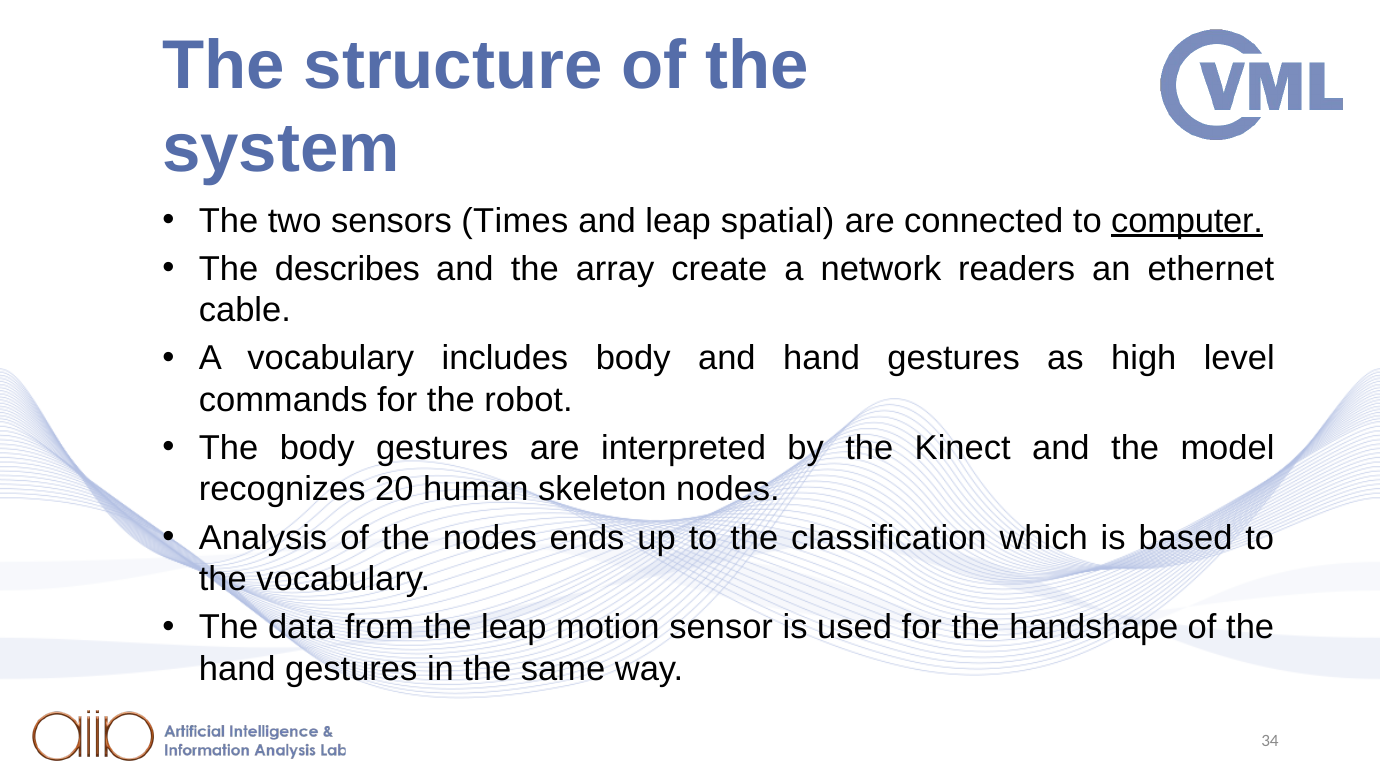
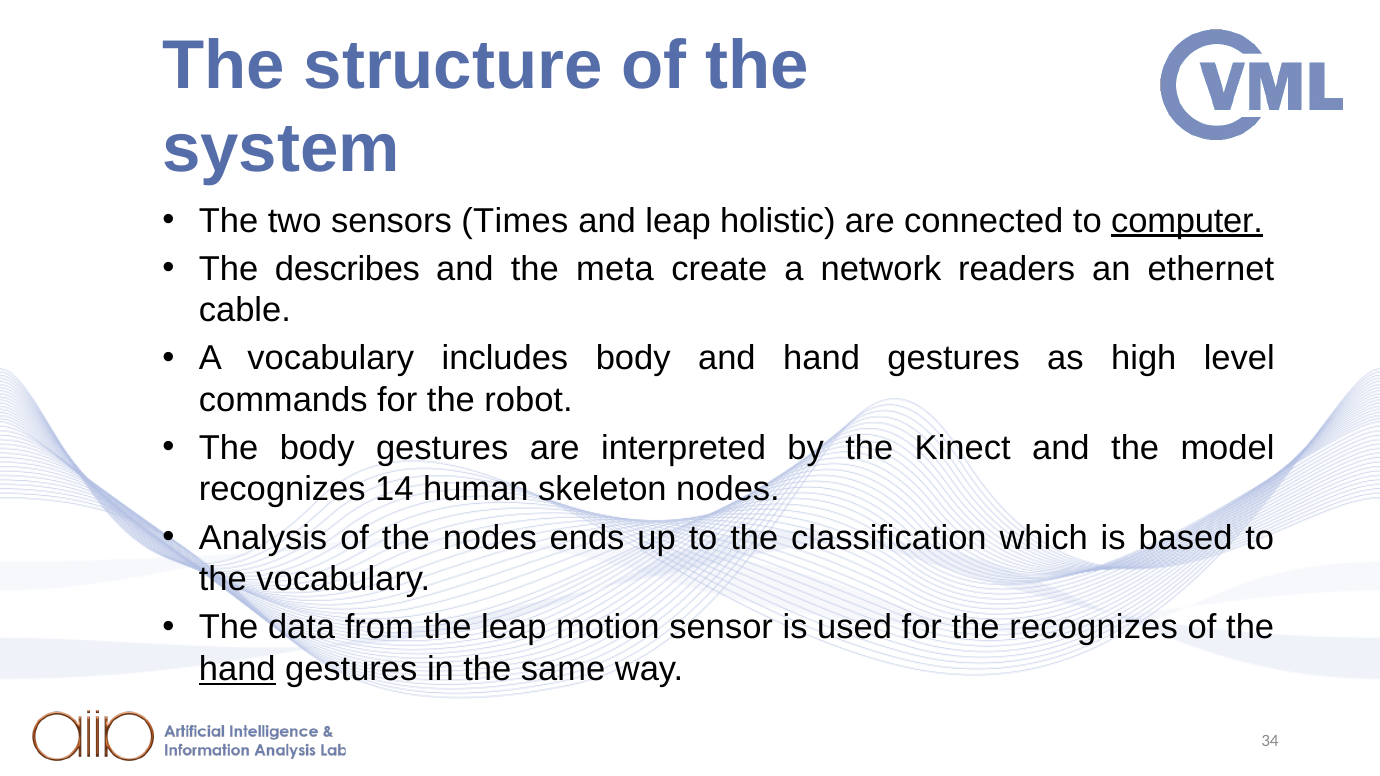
spatial: spatial -> holistic (778, 221)
array: array -> meta (615, 269)
20: 20 -> 14 (394, 490)
the handshape: handshape -> recognizes (1094, 628)
hand underline: none -> present (237, 669)
